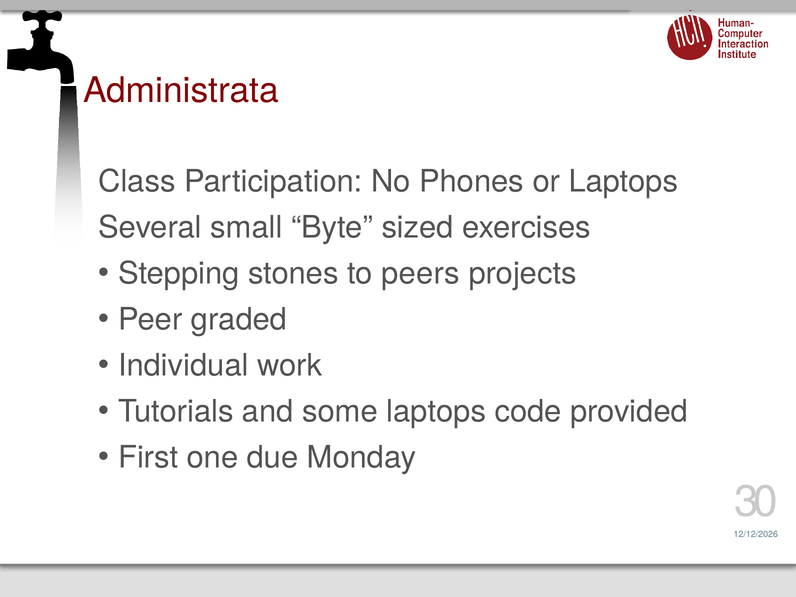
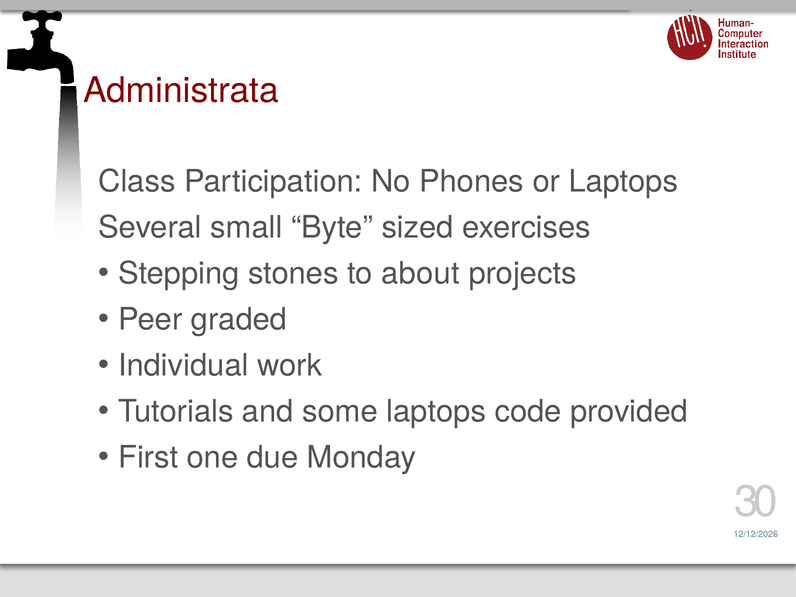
peers: peers -> about (421, 274)
